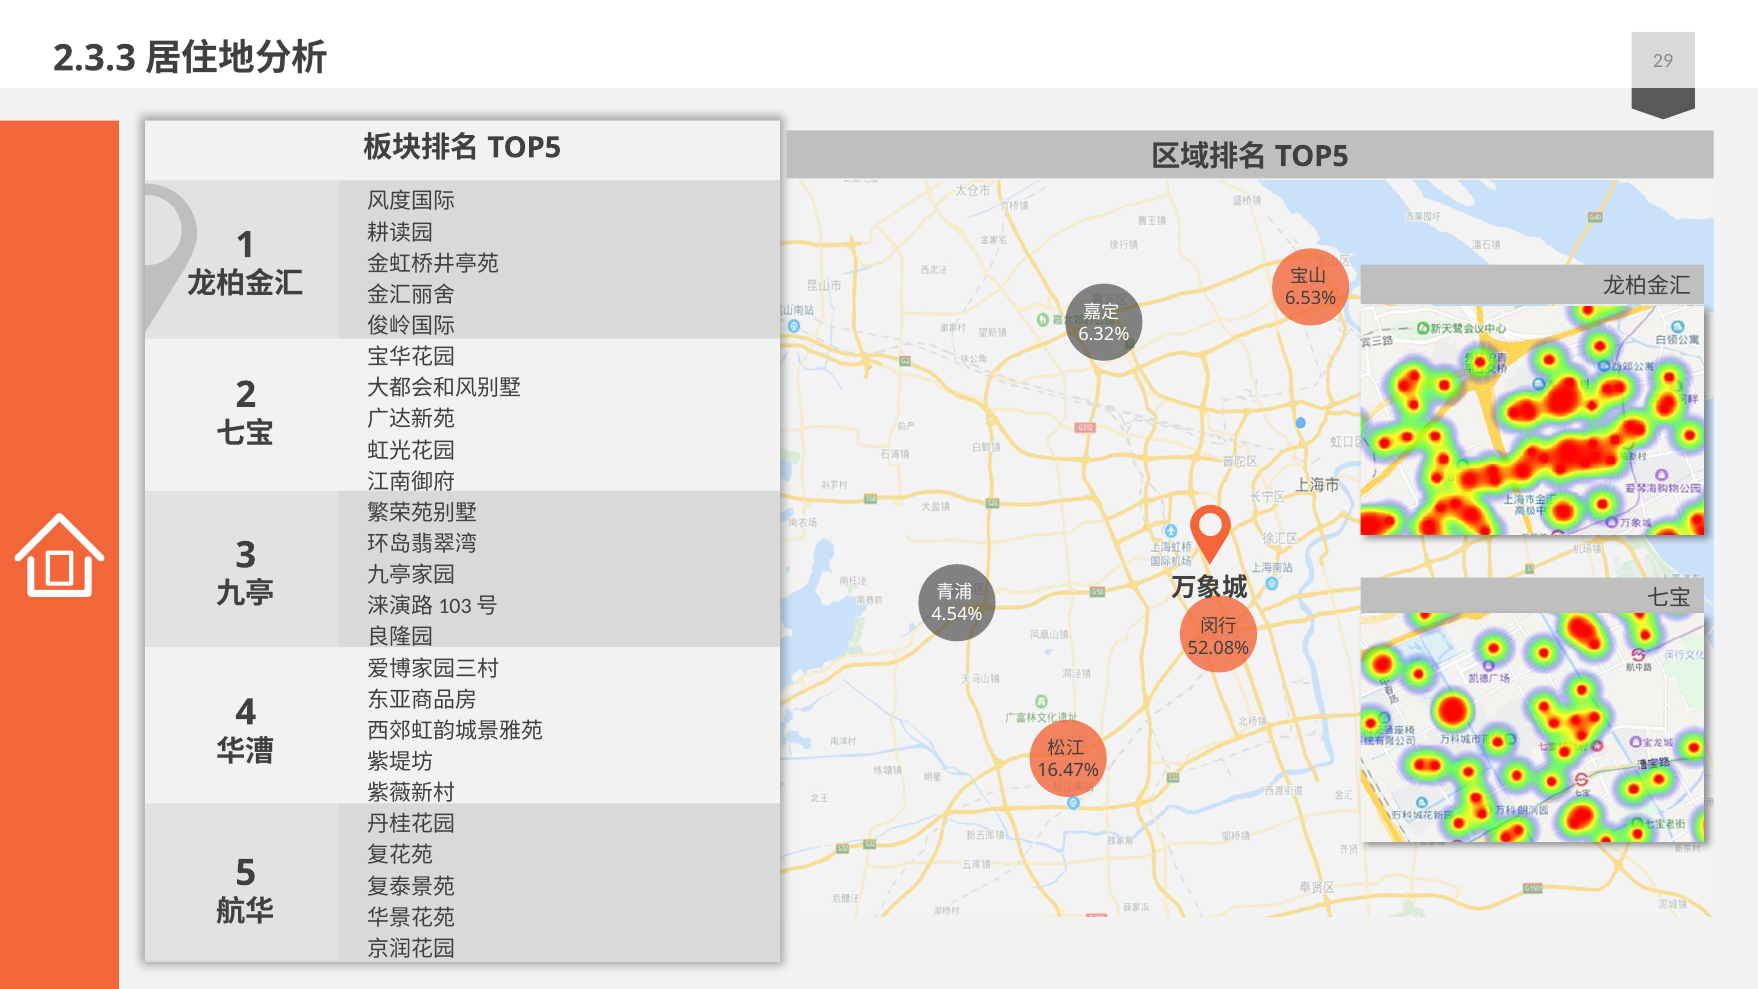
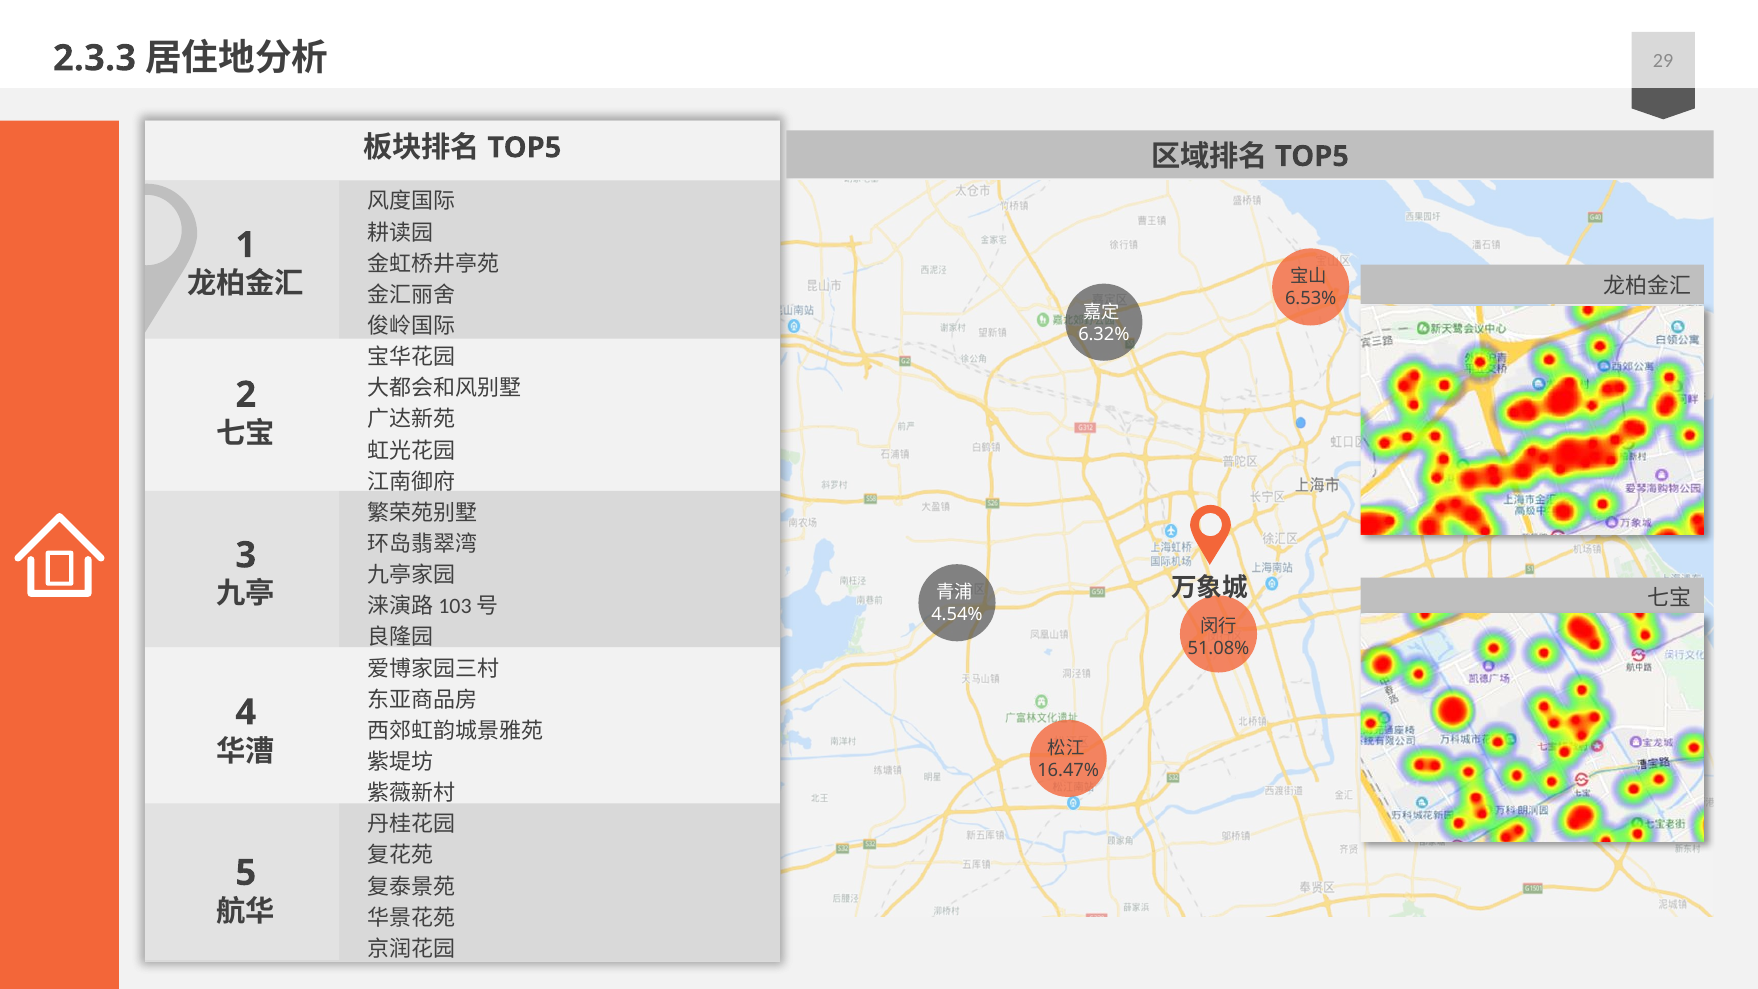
52.08%: 52.08% -> 51.08% (1219, 648)
